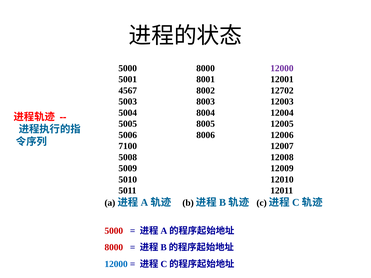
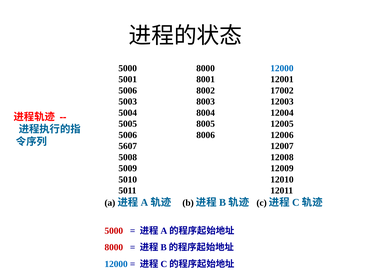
12000 colour: purple -> blue (282, 68)
4567: 4567 -> 5006 (128, 91)
12702: 12702 -> 17002 (282, 91)
7100: 7100 -> 5607 (128, 146)
